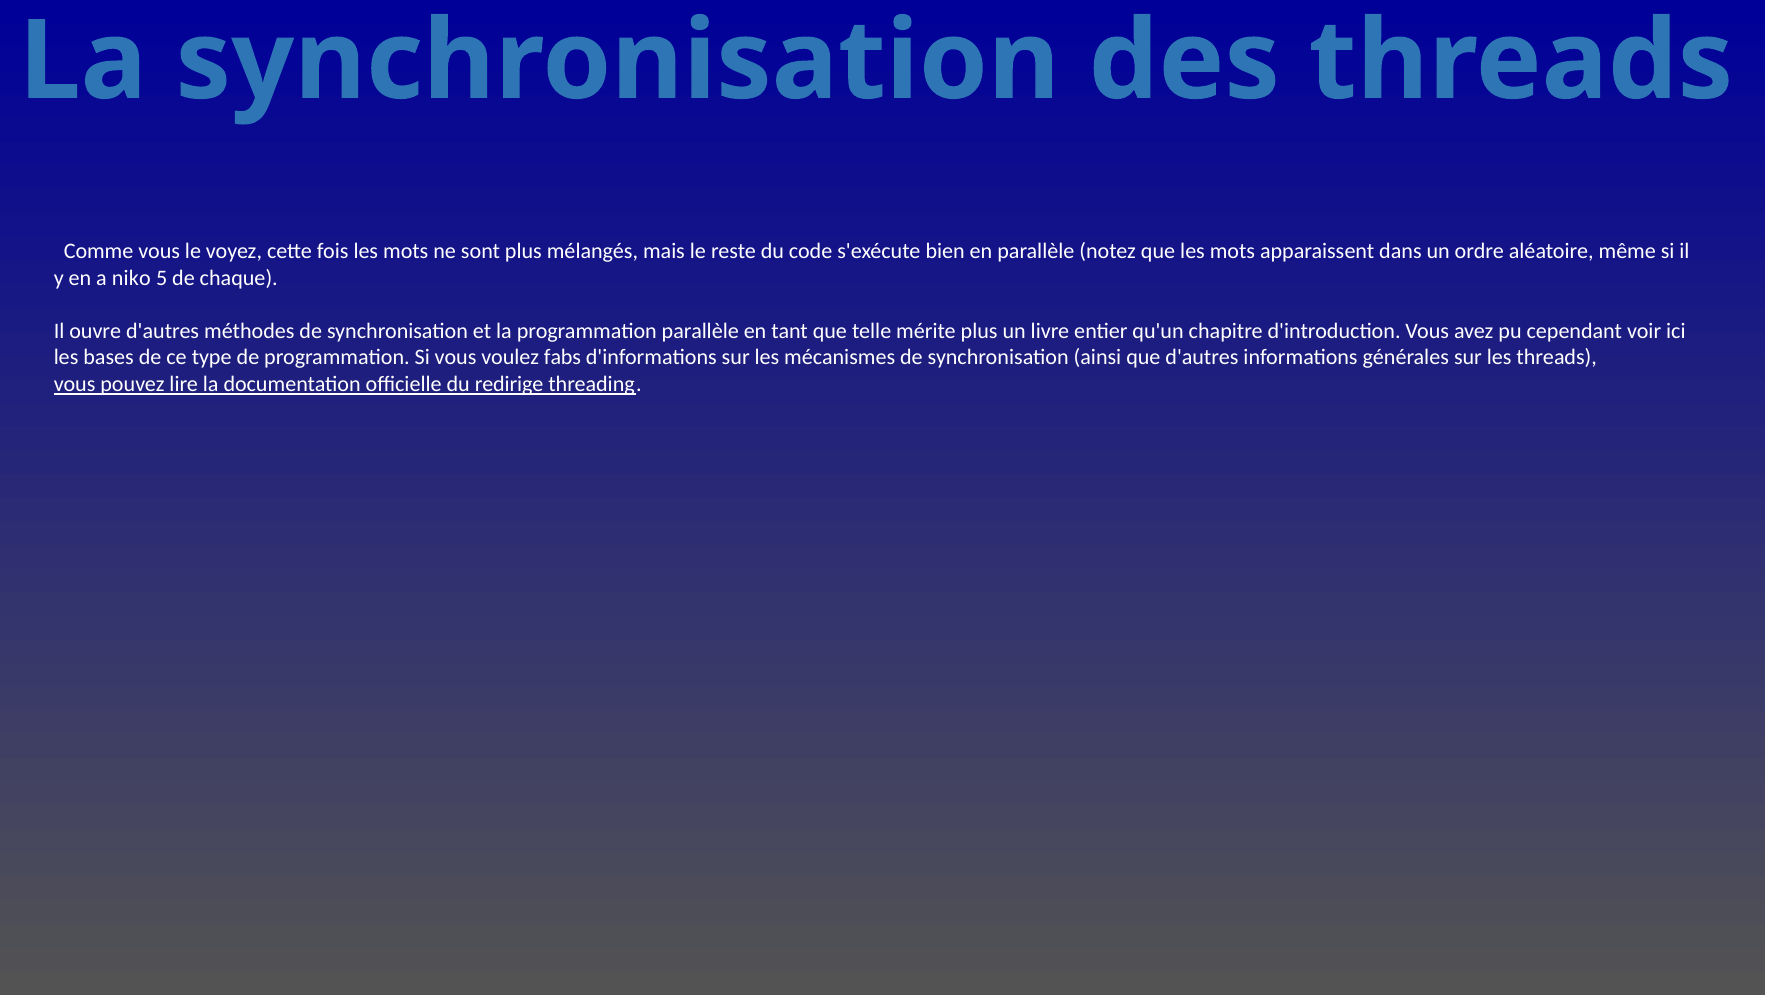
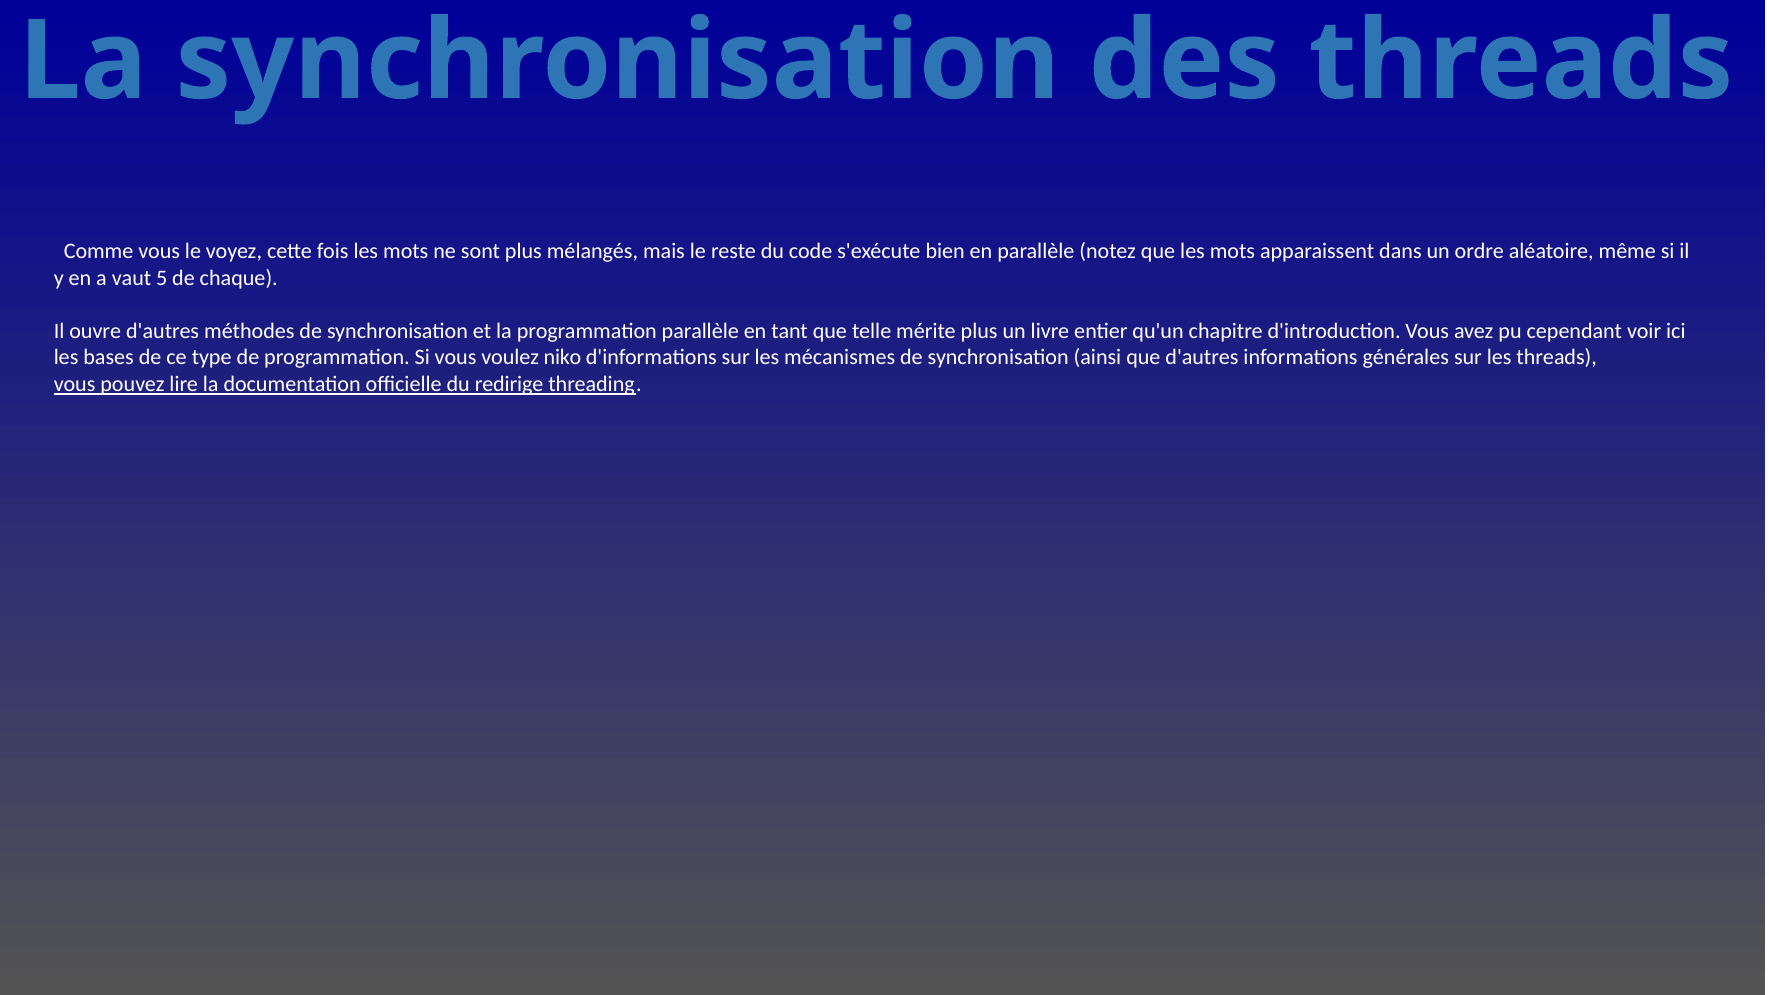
niko: niko -> vaut (132, 278)
fabs: fabs -> niko (563, 358)
